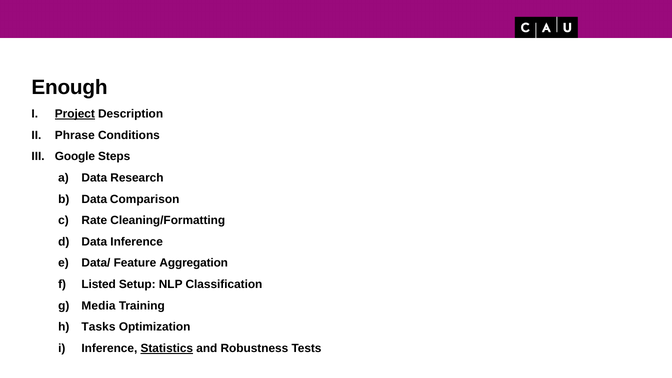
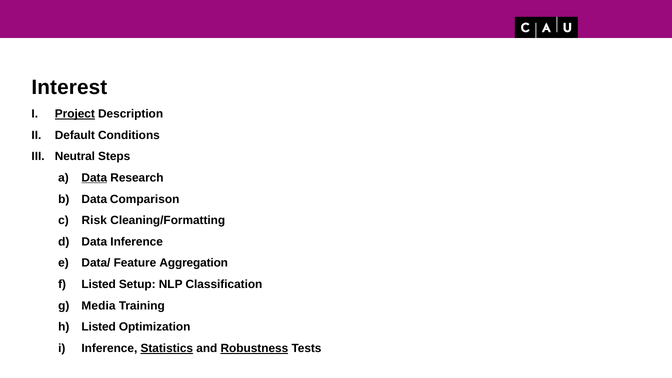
Enough: Enough -> Interest (69, 87)
Phrase: Phrase -> Default (75, 135)
Google: Google -> Neutral (75, 156)
Data underline: none -> present (94, 178)
Rate: Rate -> Risk (94, 220)
Tasks: Tasks -> Listed (99, 327)
Robustness underline: none -> present (254, 348)
